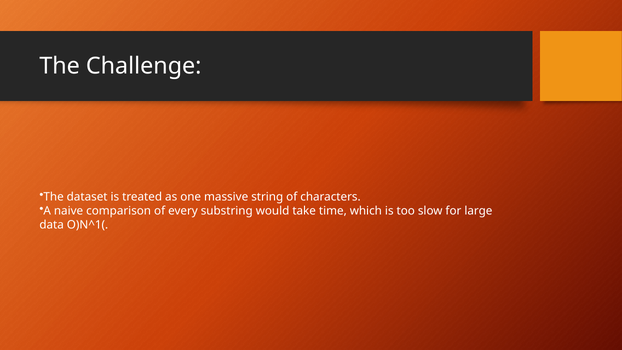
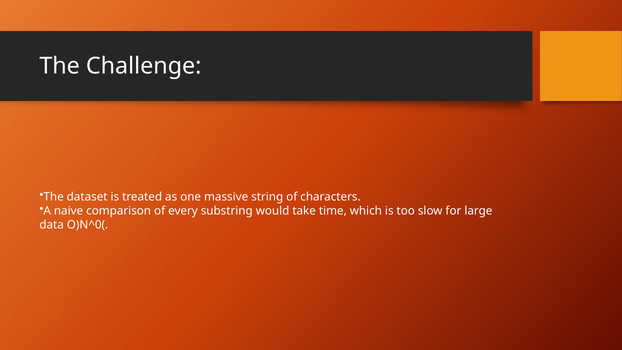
O)N^1(: O)N^1( -> O)N^0( (87, 225)
